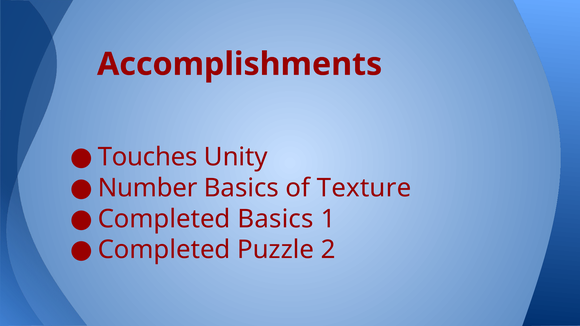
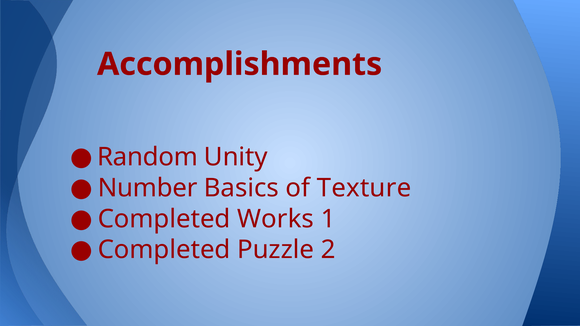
Touches: Touches -> Random (148, 157)
Completed Basics: Basics -> Works (276, 219)
